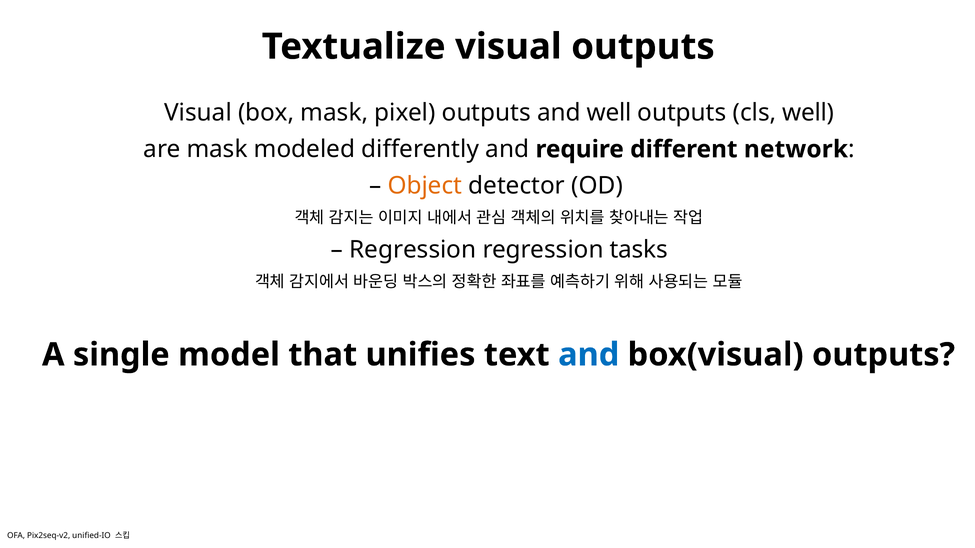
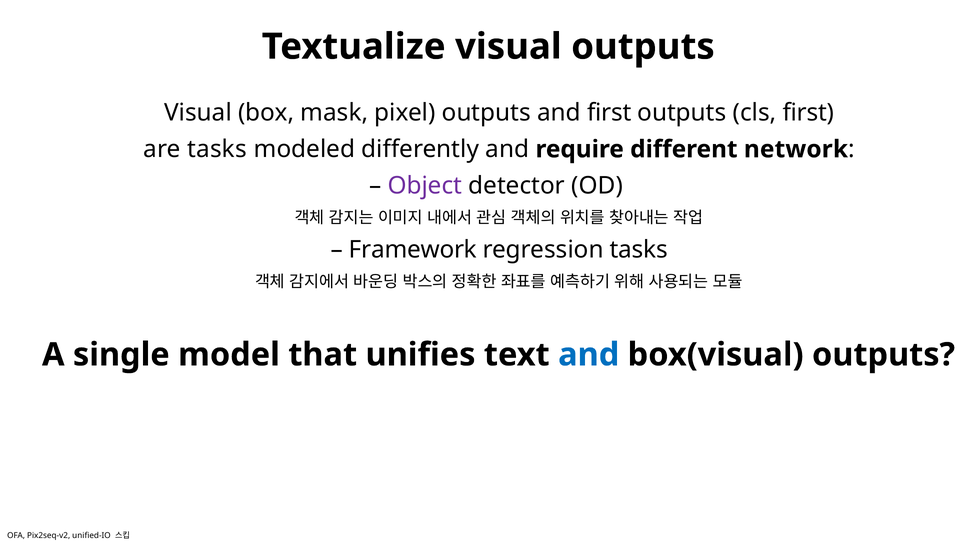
and well: well -> first (609, 113)
cls well: well -> first (808, 113)
are mask: mask -> tasks (217, 149)
Object colour: orange -> purple (425, 186)
Regression: Regression -> Framework (413, 250)
